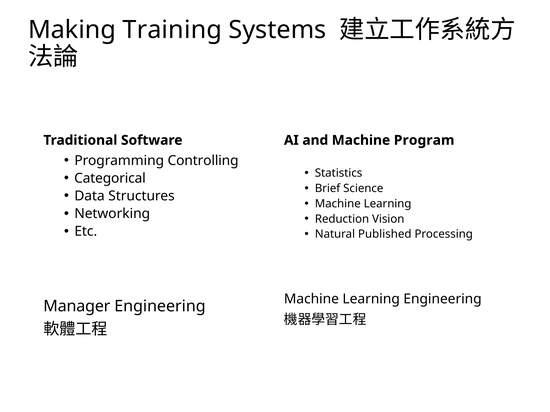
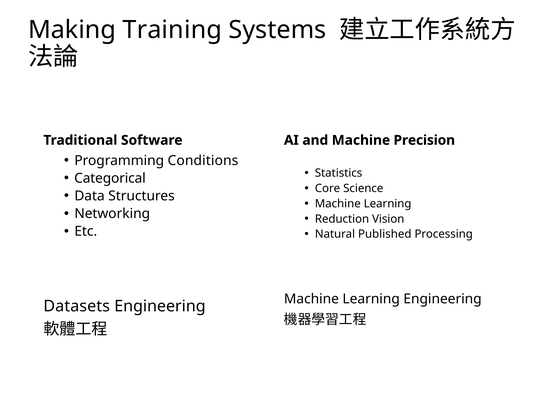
Program: Program -> Precision (424, 140)
Controlling: Controlling -> Conditions (203, 161)
Brief: Brief -> Core (328, 189)
Manager: Manager -> Datasets (77, 307)
